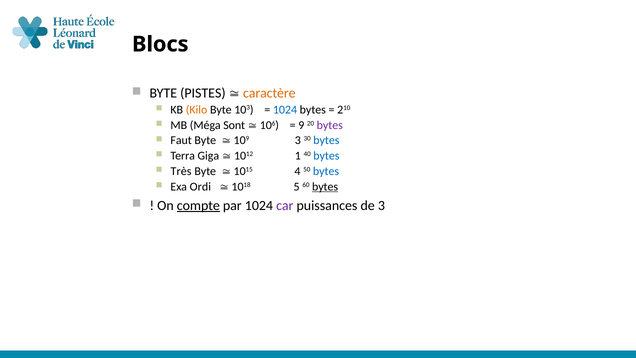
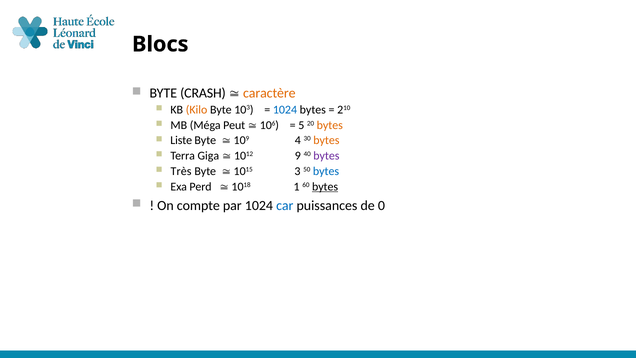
PISTES: PISTES -> CRASH (203, 93)
Sont: Sont -> Peut (234, 125)
9: 9 -> 5 (301, 125)
bytes colour: purple -> orange (330, 125)
Faut: Faut -> Liste (181, 140)
109 3: 3 -> 4 (298, 140)
bytes colour: blue -> orange (326, 140)
1: 1 -> 9 (298, 156)
bytes colour: blue -> purple (326, 156)
4: 4 -> 3 (297, 171)
Ordi: Ordi -> Perd (200, 187)
5: 5 -> 1 (297, 187)
compte underline: present -> none (198, 205)
car colour: purple -> blue (285, 205)
de 3: 3 -> 0 (381, 205)
